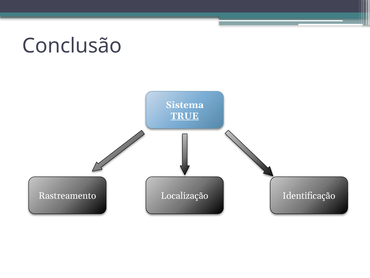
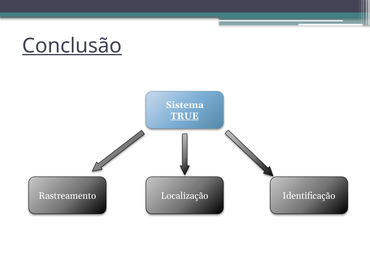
Conclusão underline: none -> present (72, 46)
